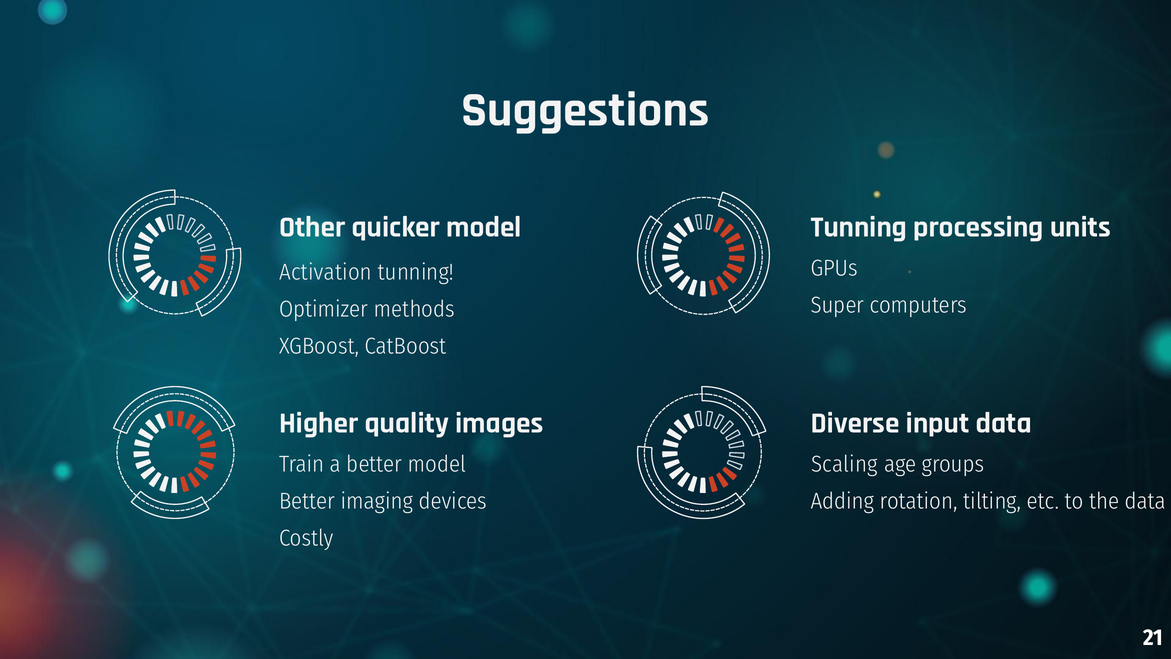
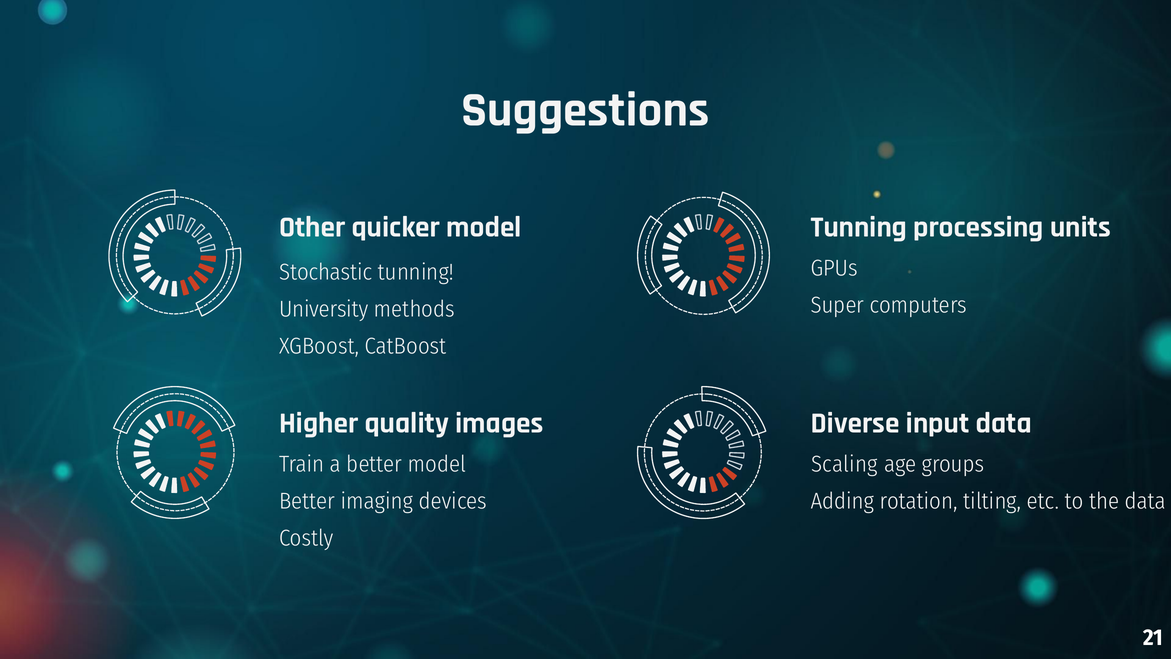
Activation: Activation -> Stochastic (326, 272)
Optimizer: Optimizer -> University (324, 309)
